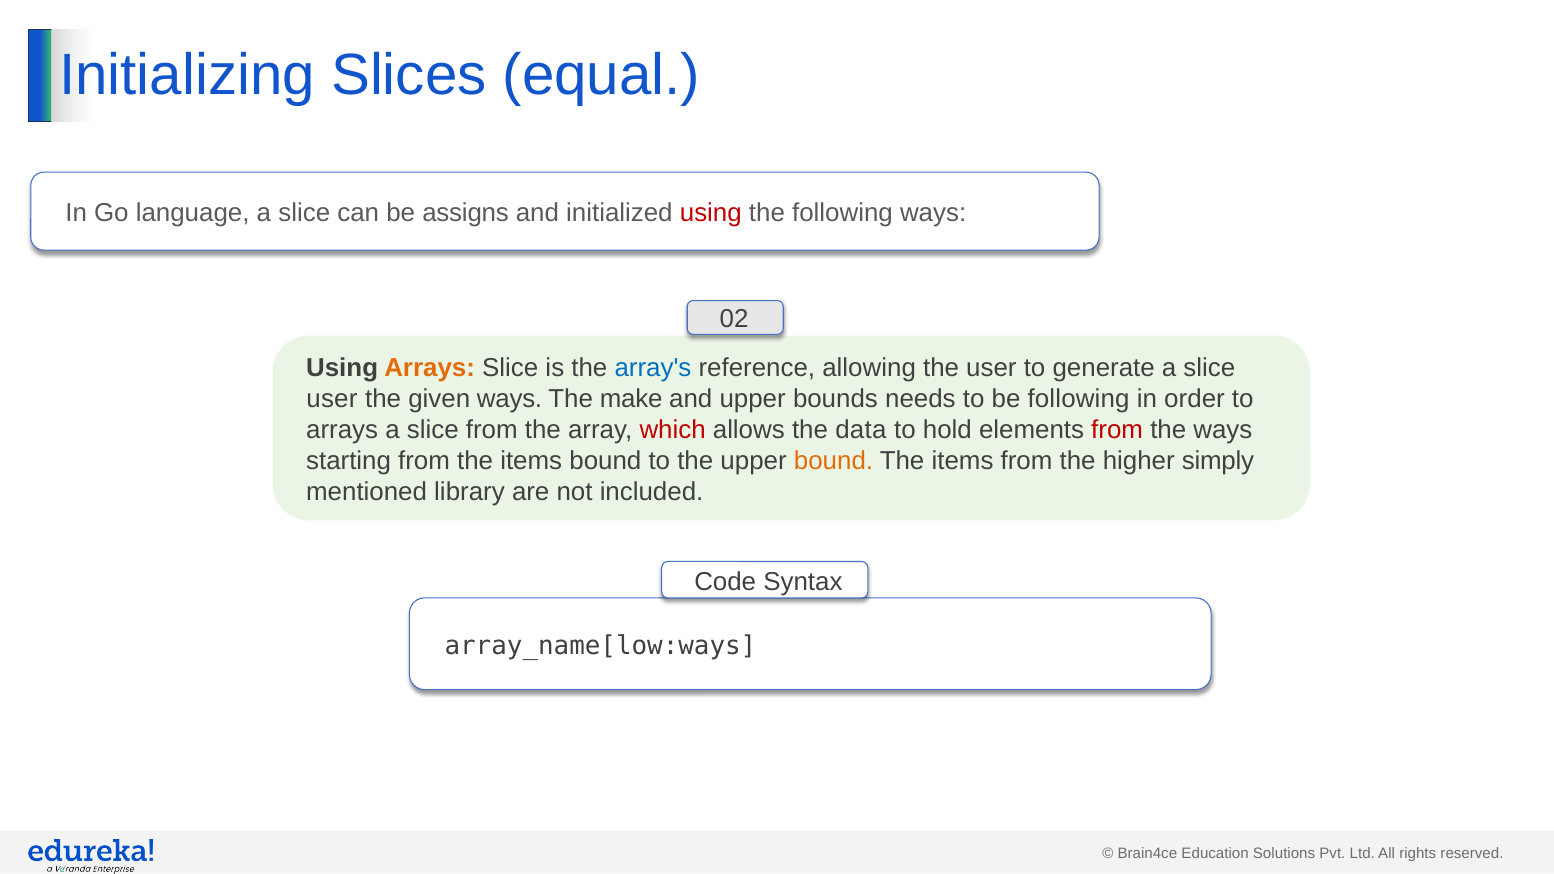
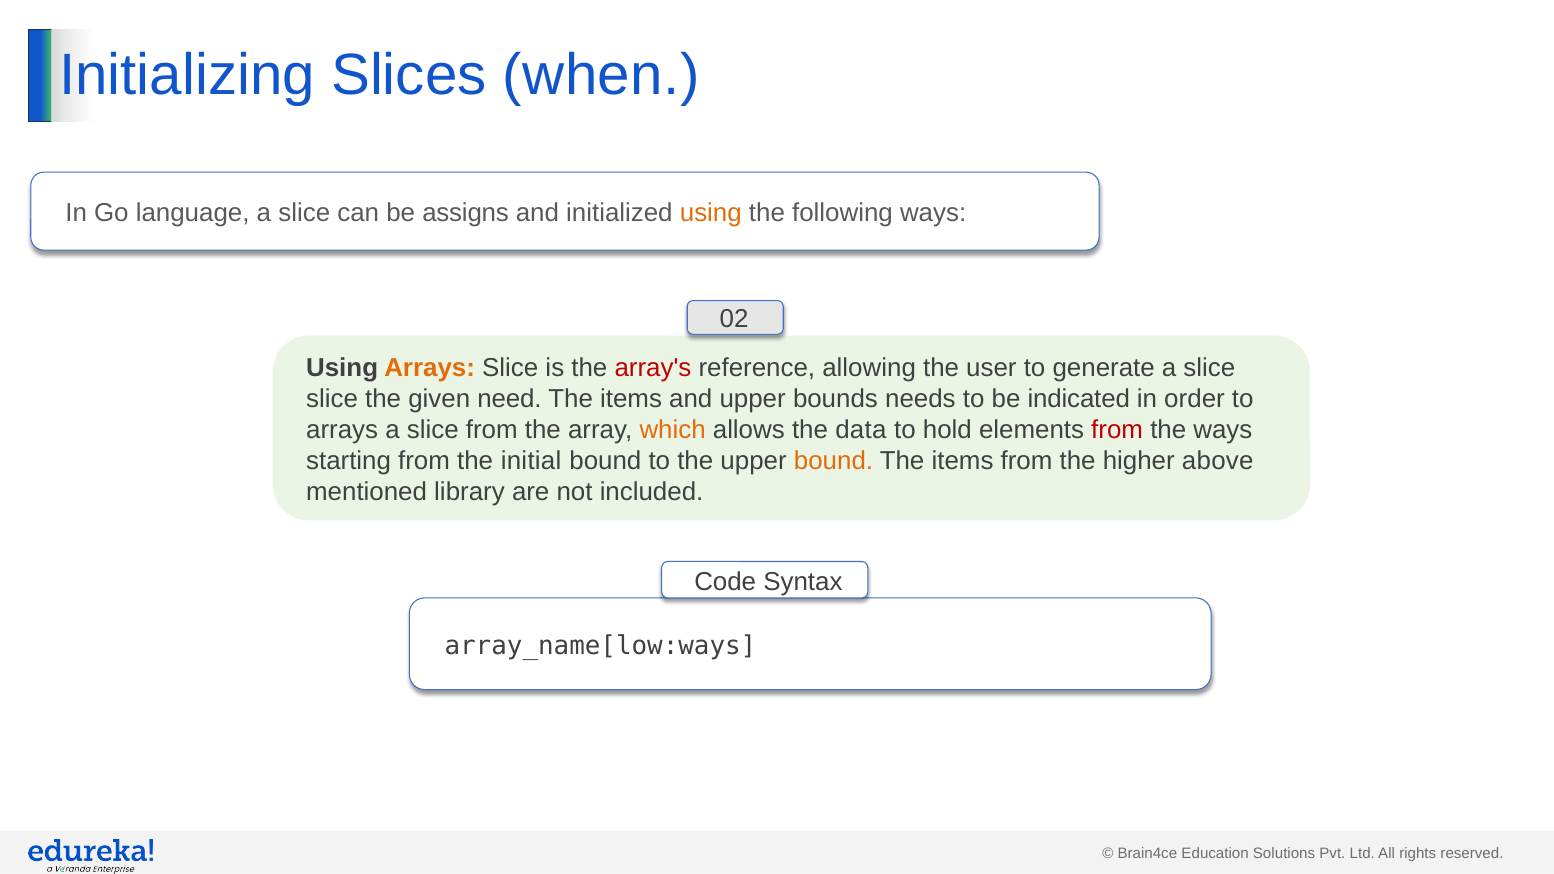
equal: equal -> when (601, 76)
using colour: red -> orange (711, 213)
array's colour: blue -> red (653, 368)
user: user -> slice (332, 399)
given ways: ways -> need (509, 399)
make: make -> items (631, 399)
be following: following -> indicated (1079, 399)
which colour: red -> orange (673, 430)
from the items: items -> initial (531, 461)
simply: simply -> above (1218, 461)
